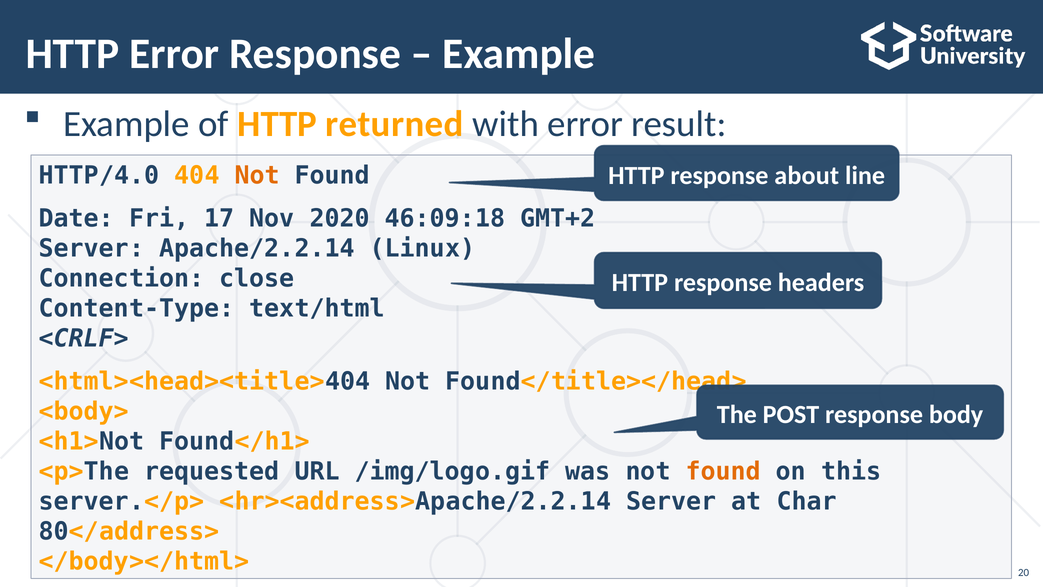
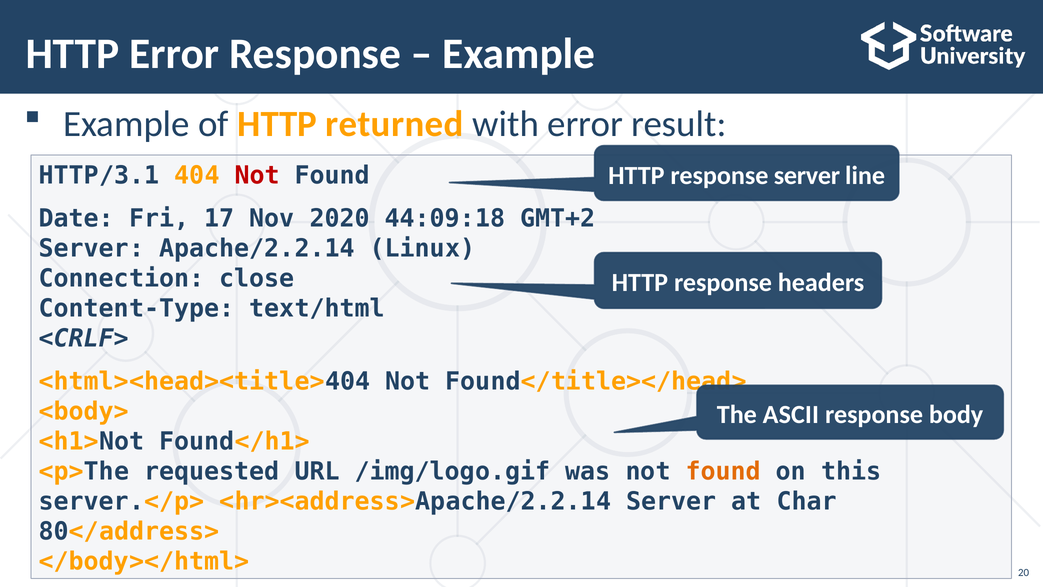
HTTP/4.0: HTTP/4.0 -> HTTP/3.1 (99, 176)
Not colour: orange -> red (257, 176)
response about: about -> server (807, 175)
46:09:18: 46:09:18 -> 44:09:18 (445, 219)
POST: POST -> ASCII (791, 414)
